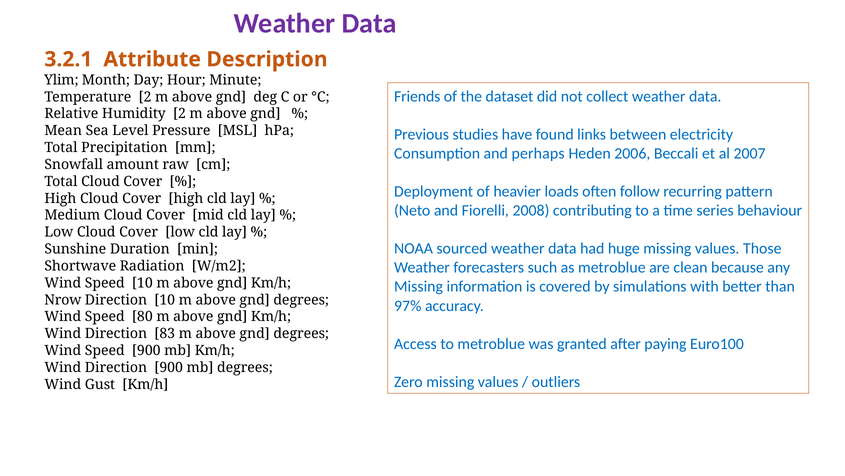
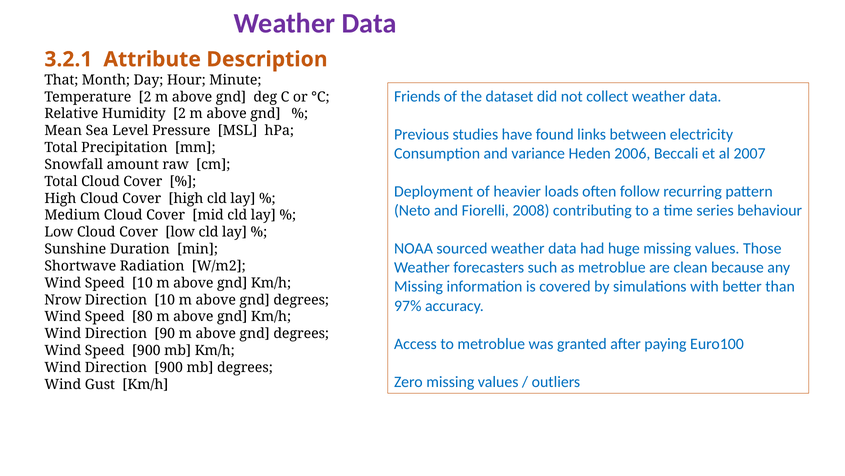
Ylim: Ylim -> That (61, 80)
perhaps: perhaps -> variance (538, 153)
83: 83 -> 90 (165, 333)
